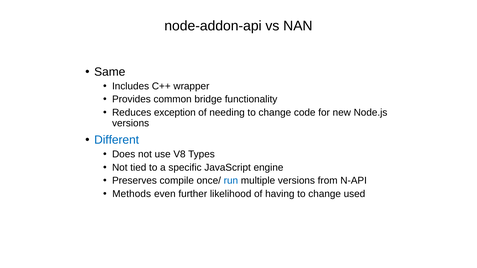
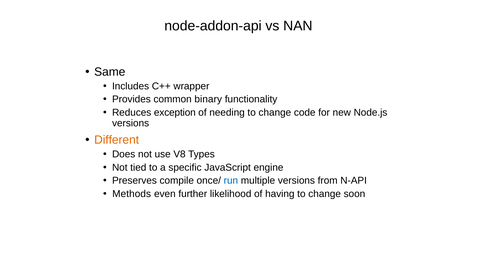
bridge: bridge -> binary (208, 99)
Different colour: blue -> orange (117, 140)
used: used -> soon (354, 194)
